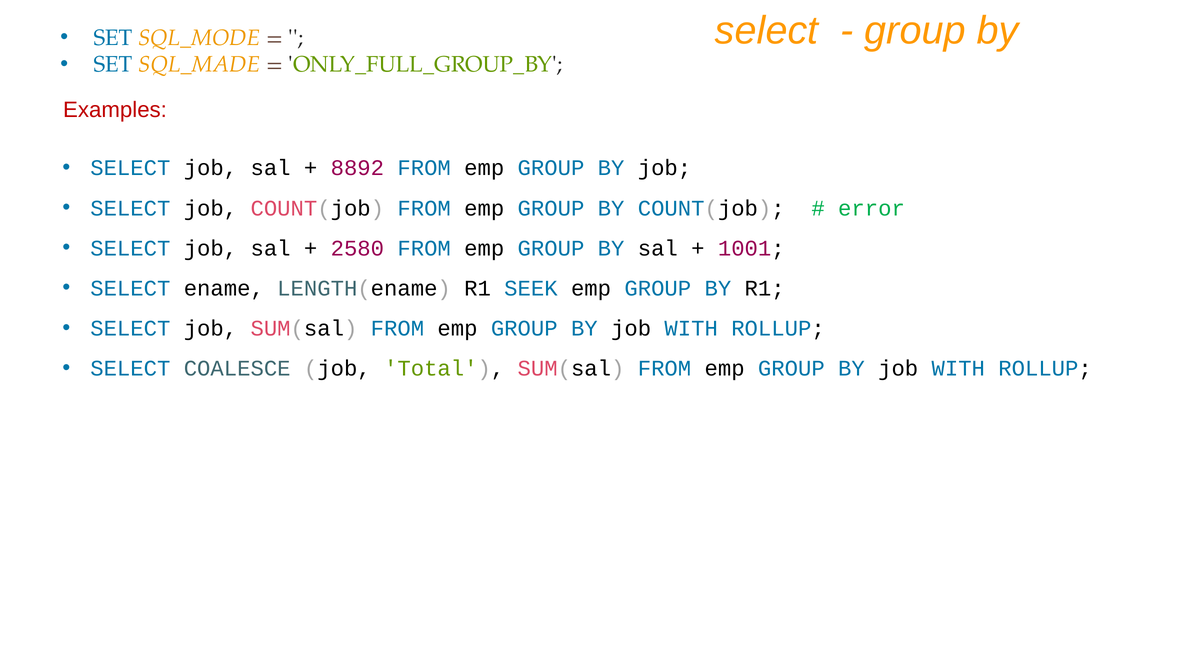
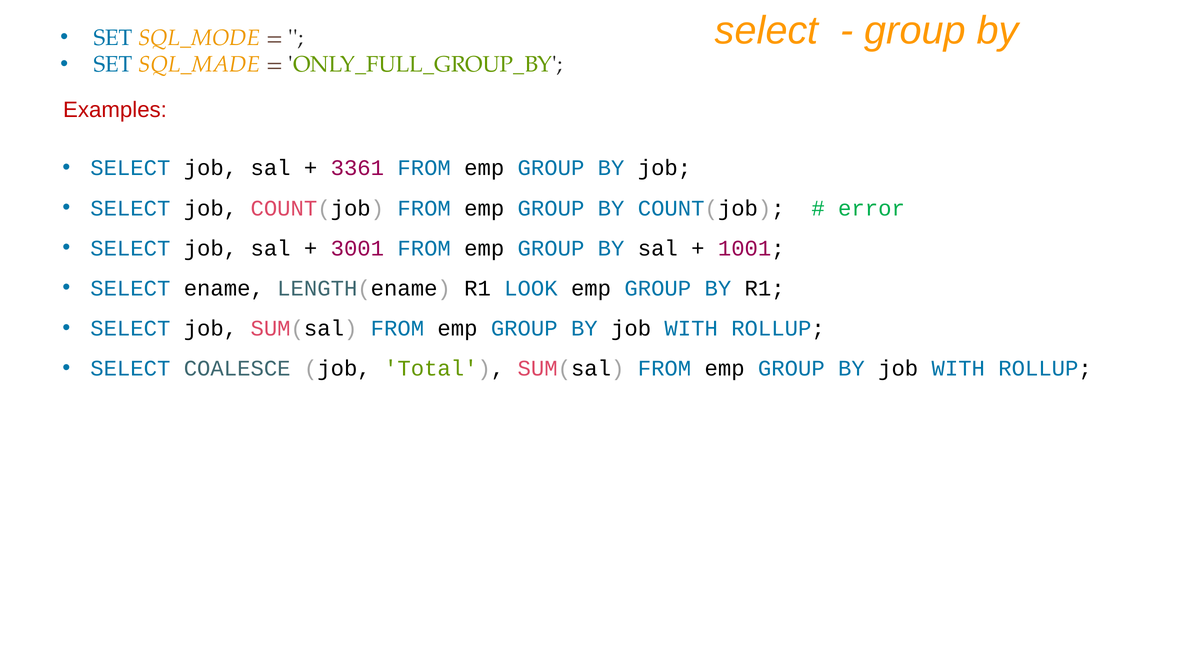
8892: 8892 -> 3361 (357, 168)
2580: 2580 -> 3001 (357, 248)
SEEK: SEEK -> LOOK (531, 288)
